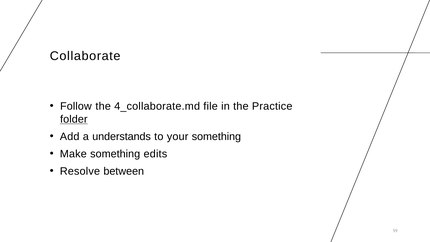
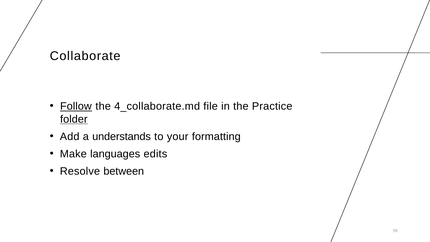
Follow underline: none -> present (76, 106)
your something: something -> formatting (216, 137)
Make something: something -> languages (115, 154)
